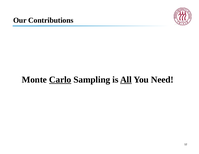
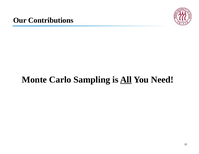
Carlo underline: present -> none (60, 80)
